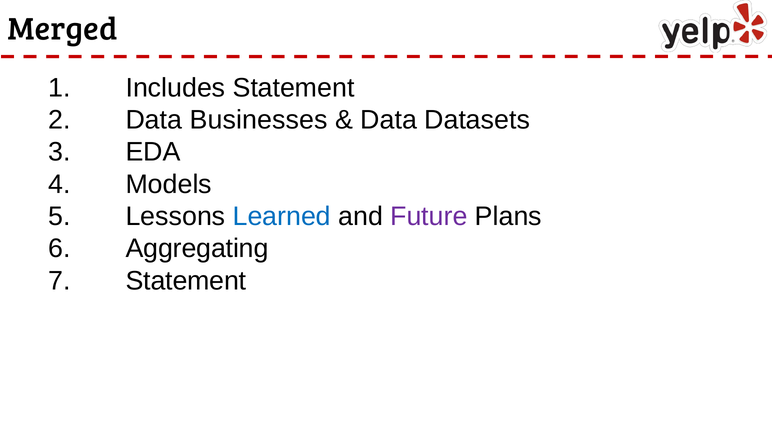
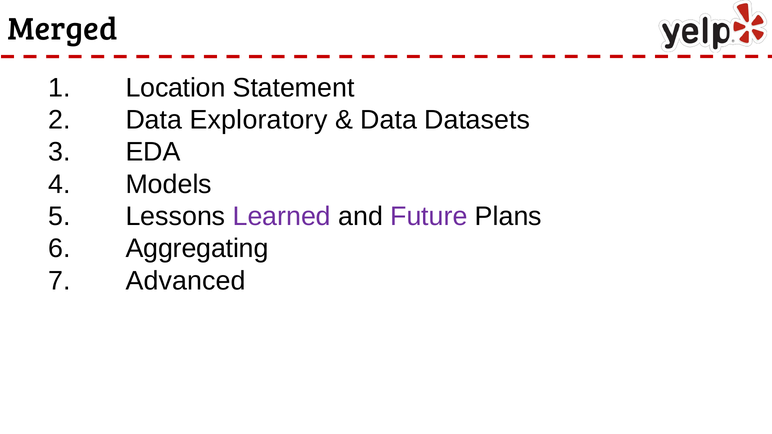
Includes: Includes -> Location (176, 88)
Businesses: Businesses -> Exploratory (259, 120)
Learned colour: blue -> purple (282, 217)
7 Statement: Statement -> Advanced (186, 281)
